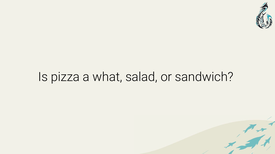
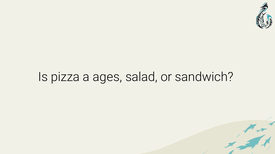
what: what -> ages (107, 77)
